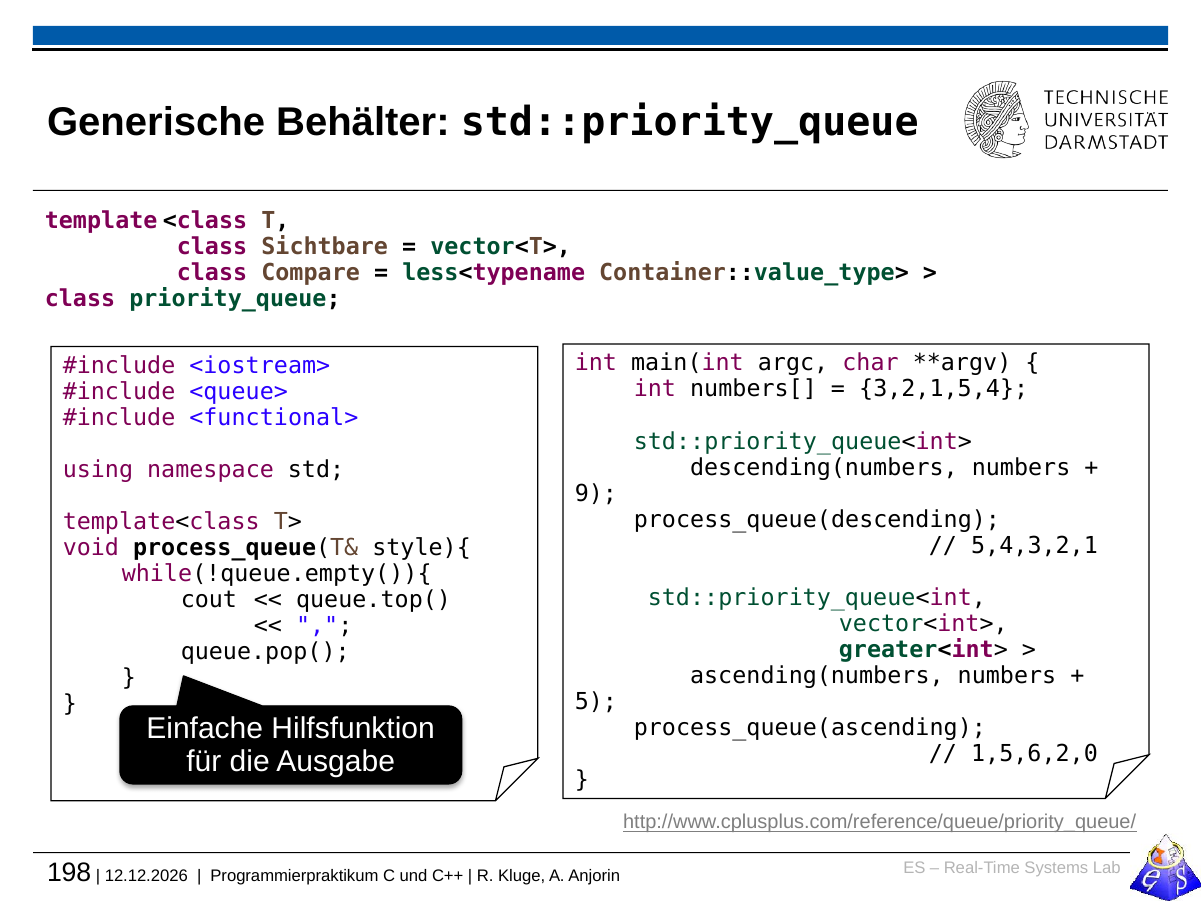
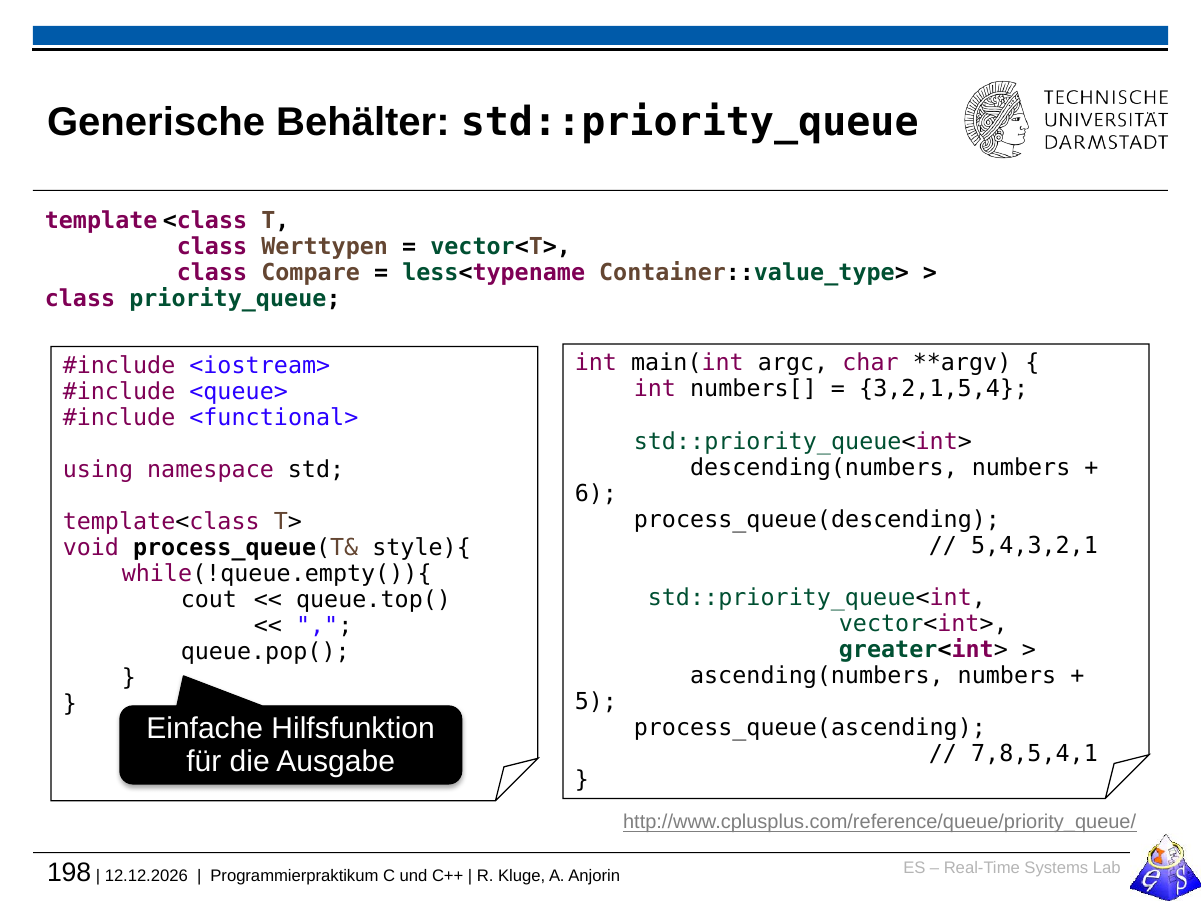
Sichtbare: Sichtbare -> Werttypen (325, 247)
9: 9 -> 6 (596, 493)
1,5,6,2,0: 1,5,6,2,0 -> 7,8,5,4,1 (1034, 754)
